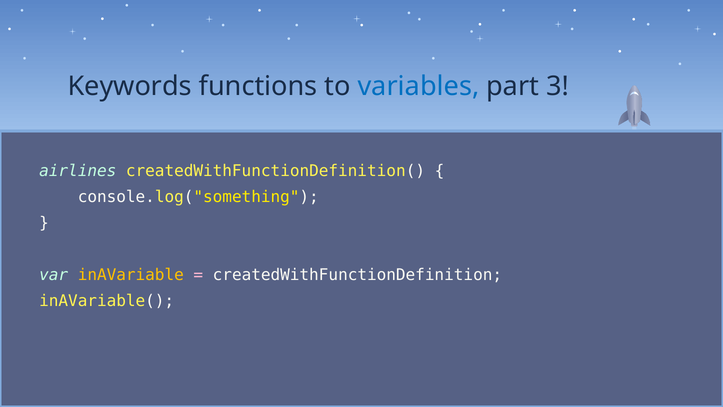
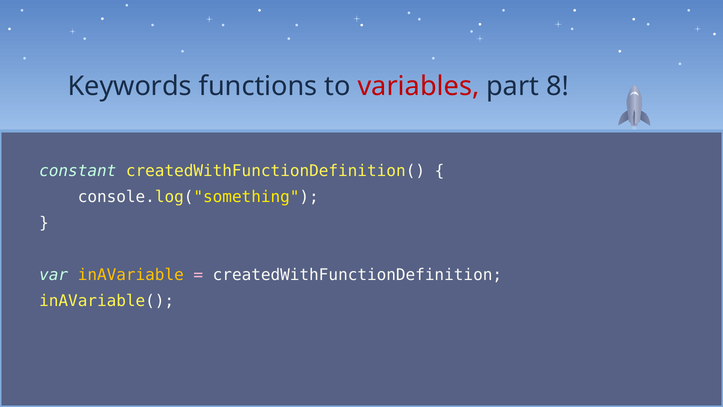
variables colour: blue -> red (418, 86)
3: 3 -> 8 (558, 86)
airlines: airlines -> constant (78, 171)
